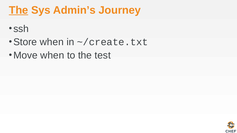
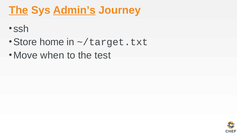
Admin’s underline: none -> present (74, 10)
Store when: when -> home (52, 42)
~/create.txt: ~/create.txt -> ~/target.txt (113, 42)
